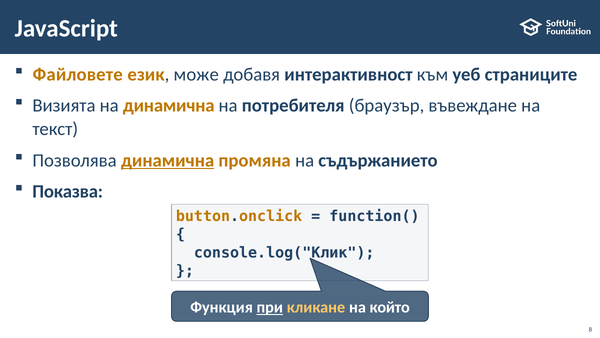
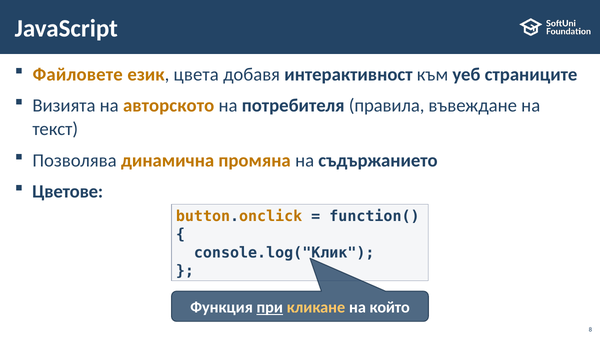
може: може -> цвета (196, 74)
на динамична: динамична -> авторското (169, 105)
браузър: браузър -> правила (387, 105)
динамична underline: present -> none (168, 160)
Показва: Показва -> Цветове (68, 191)
